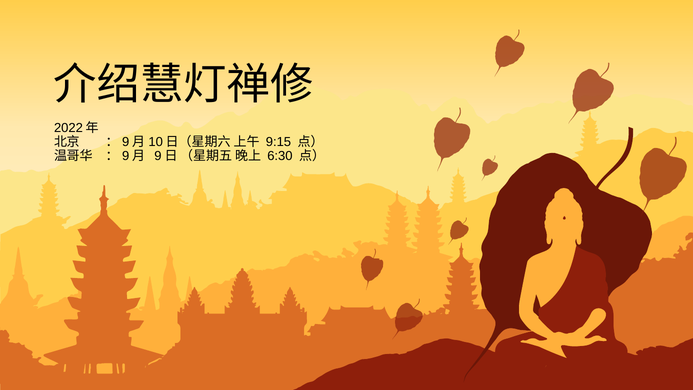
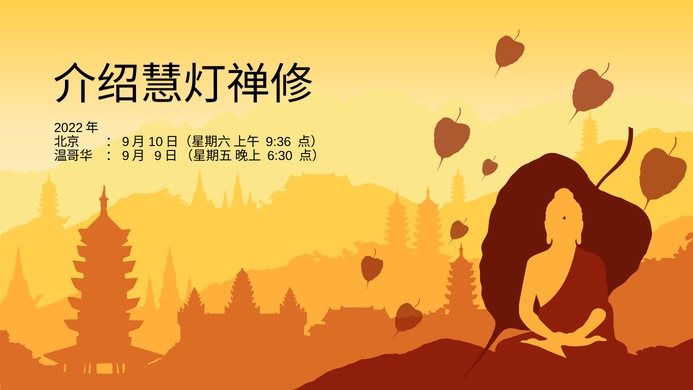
9:15: 9:15 -> 9:36 (278, 142)
